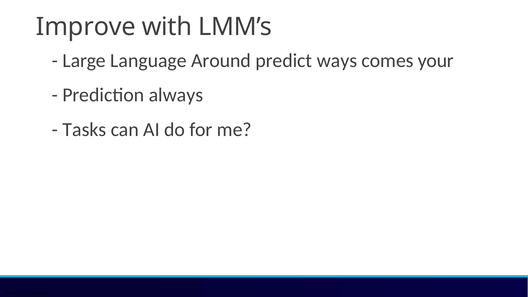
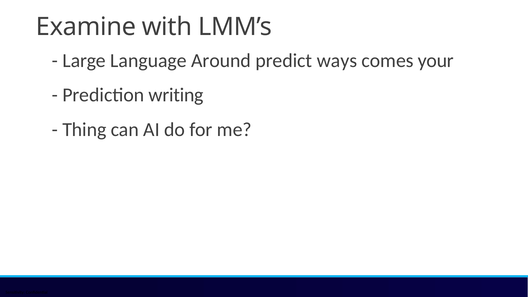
Improve: Improve -> Examine (86, 27)
always: always -> writing (176, 95)
Tasks: Tasks -> Thing (84, 130)
